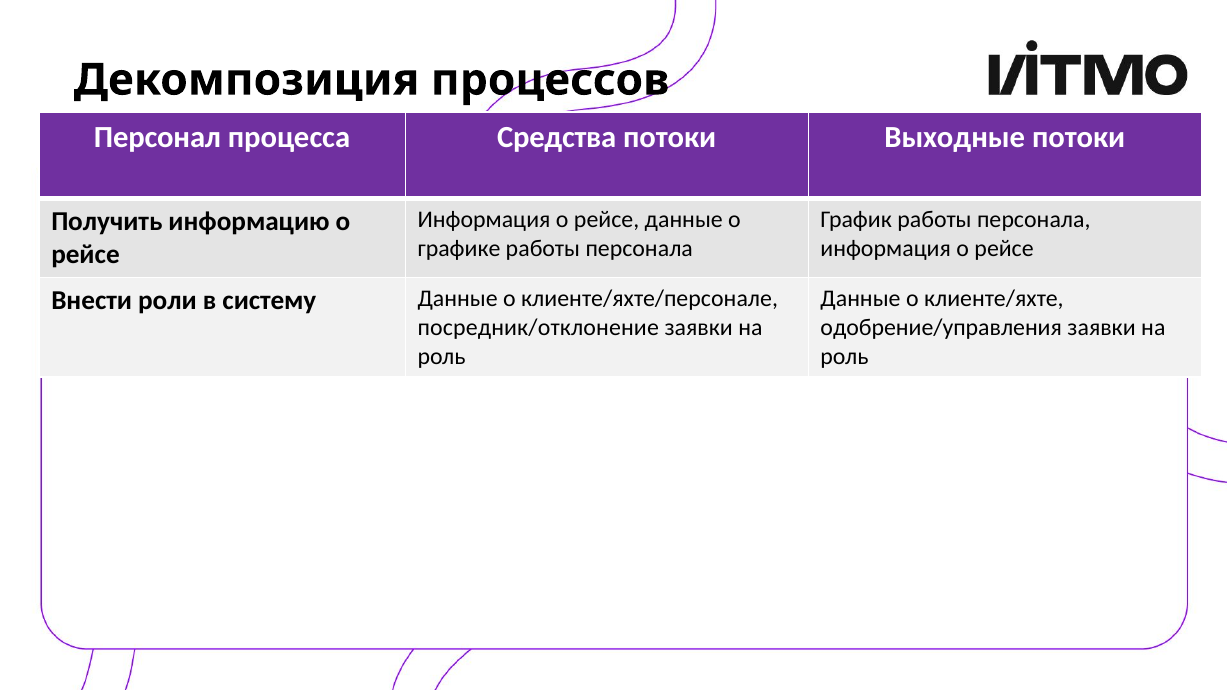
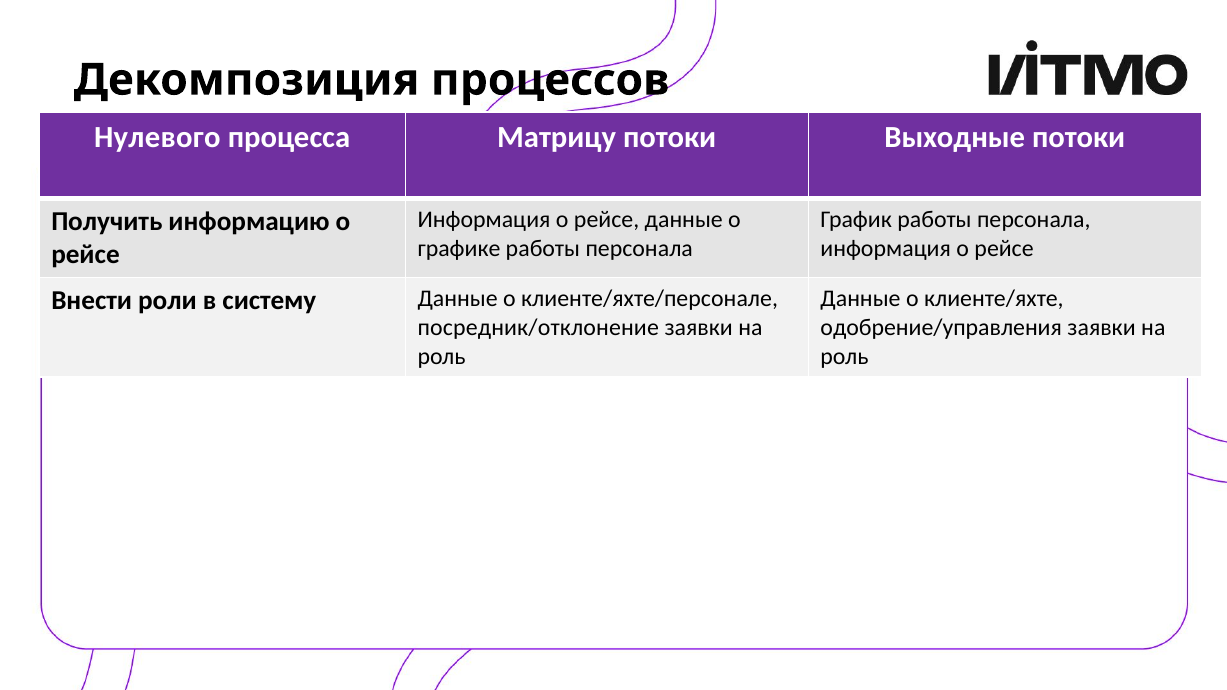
Персонал: Персонал -> Нулевого (157, 137)
Средства: Средства -> Матрицу (557, 137)
